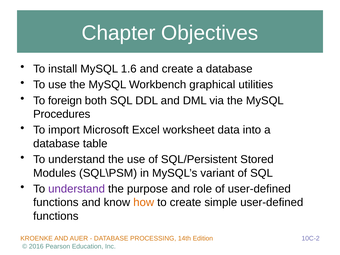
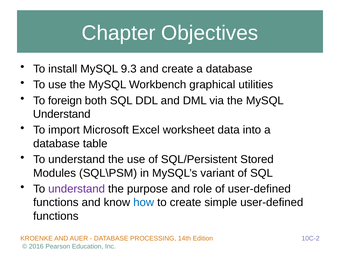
1.6: 1.6 -> 9.3 (129, 69)
Procedures: Procedures -> Understand (62, 114)
how colour: orange -> blue (144, 203)
